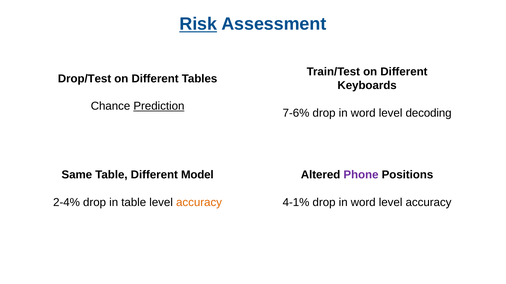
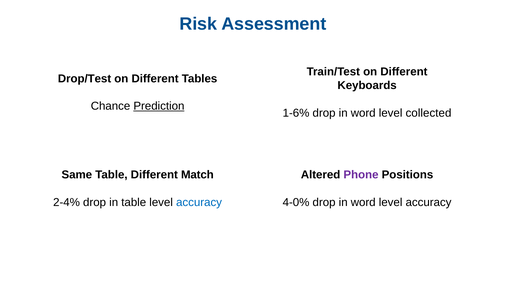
Risk underline: present -> none (198, 24)
7-6%: 7-6% -> 1-6% (296, 113)
decoding: decoding -> collected (429, 113)
Model: Model -> Match (197, 175)
accuracy colour: orange -> blue (199, 203)
4-1%: 4-1% -> 4-0% (296, 203)
